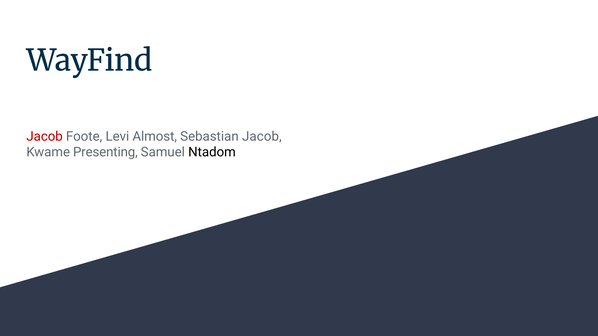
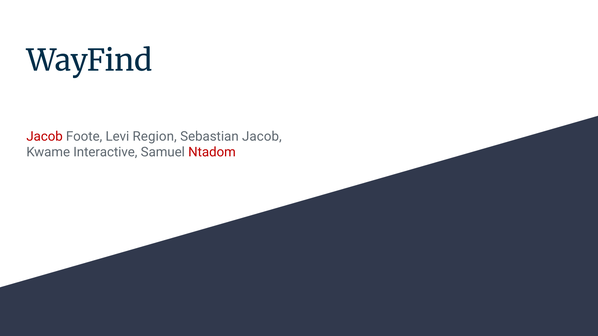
Almost: Almost -> Region (155, 137)
Presenting: Presenting -> Interactive (105, 152)
Ntadom colour: black -> red (212, 152)
